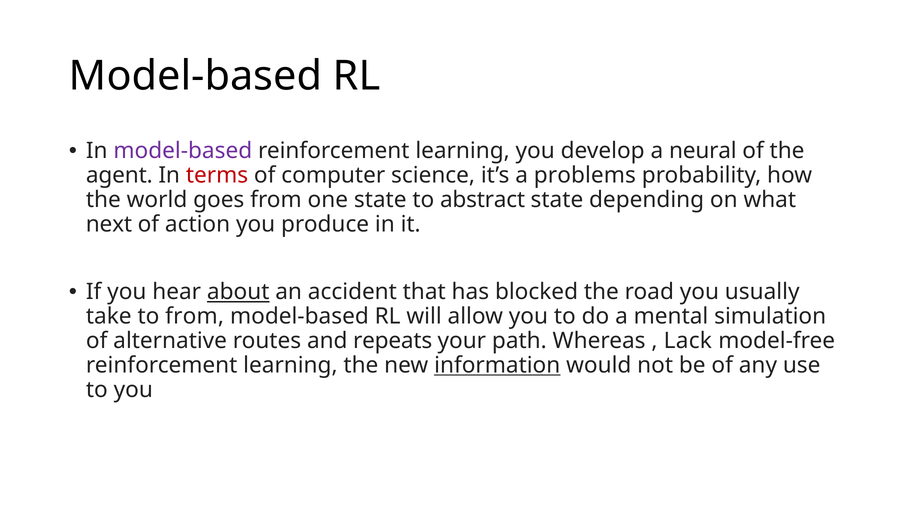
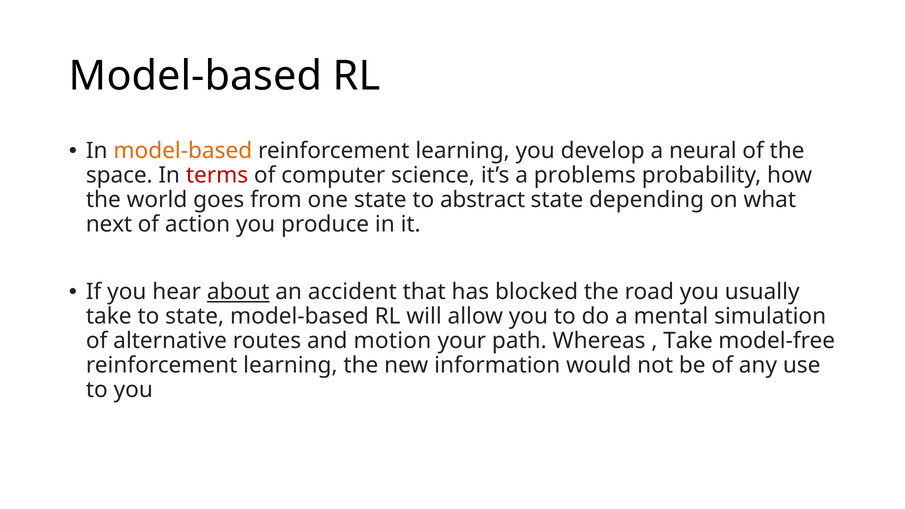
model-based colour: purple -> orange (183, 151)
agent: agent -> space (119, 175)
to from: from -> state (195, 316)
repeats: repeats -> motion (392, 341)
Lack: Lack -> Take (688, 341)
information underline: present -> none (497, 365)
